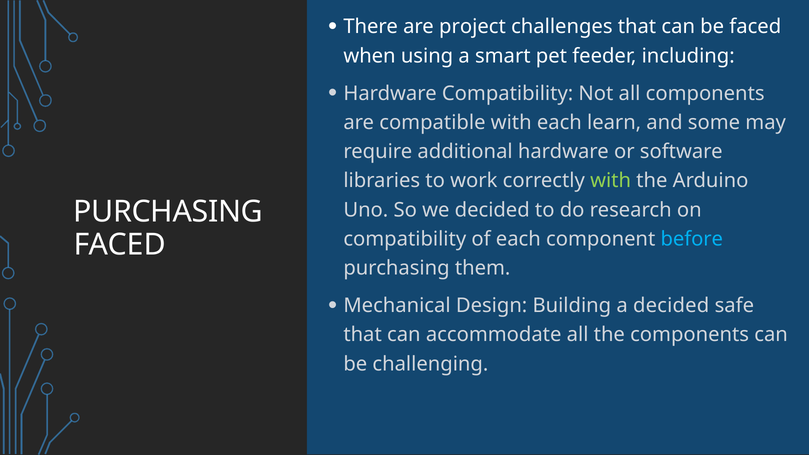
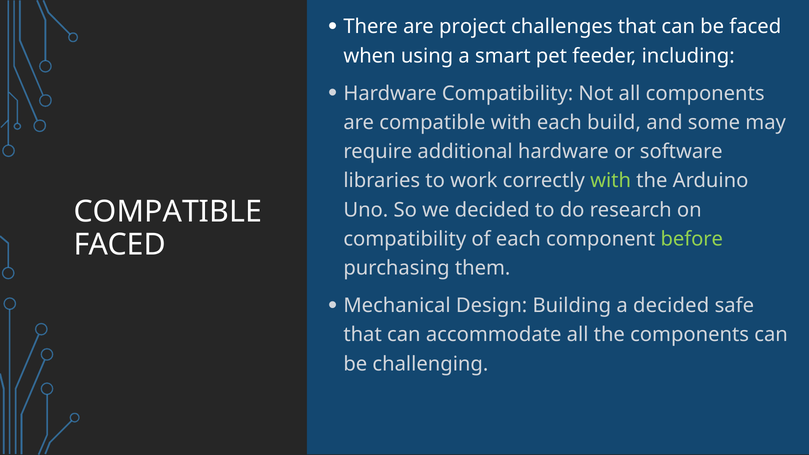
learn: learn -> build (614, 123)
PURCHASING: PURCHASING -> COMPATIBLE (168, 212)
before colour: light blue -> light green (692, 239)
